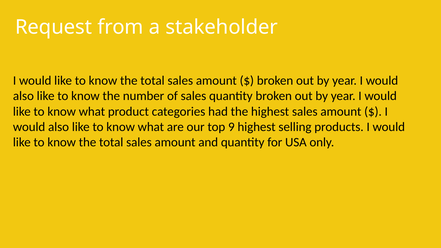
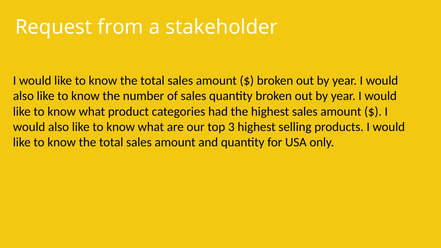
9: 9 -> 3 (231, 127)
